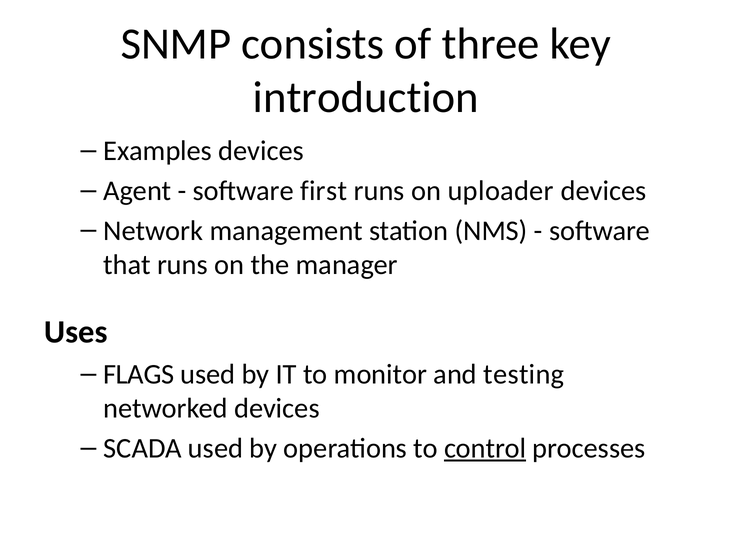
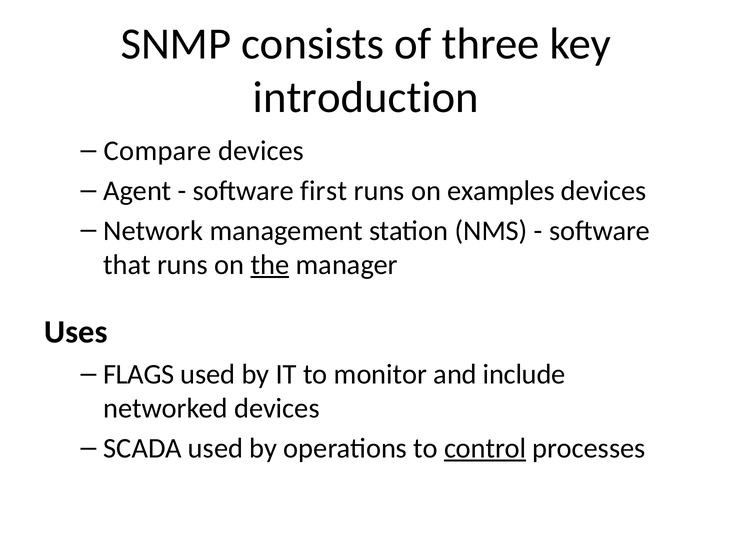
Examples: Examples -> Compare (158, 151)
uploader: uploader -> examples (501, 191)
the underline: none -> present (270, 265)
testing: testing -> include (524, 374)
